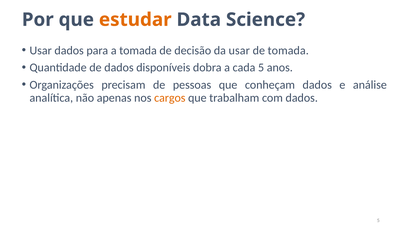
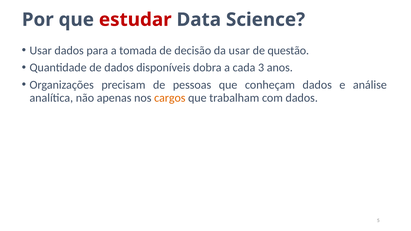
estudar colour: orange -> red (135, 20)
de tomada: tomada -> questão (288, 50)
cada 5: 5 -> 3 (261, 68)
